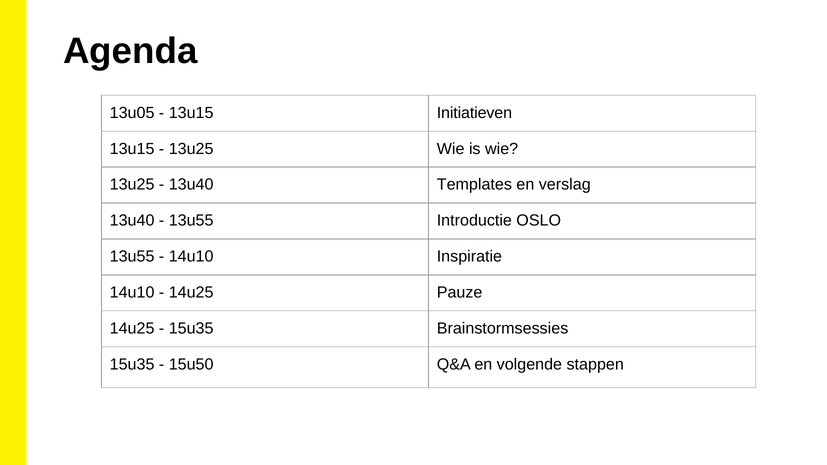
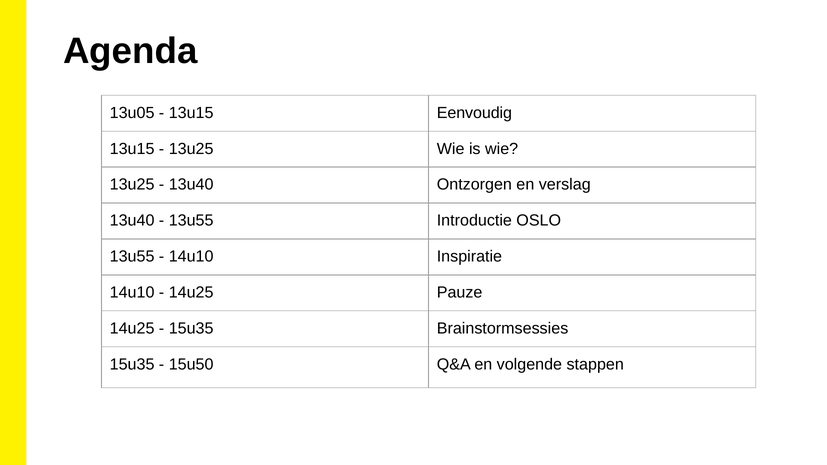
Initiatieven: Initiatieven -> Eenvoudig (474, 113)
Templates: Templates -> Ontzorgen (474, 185)
